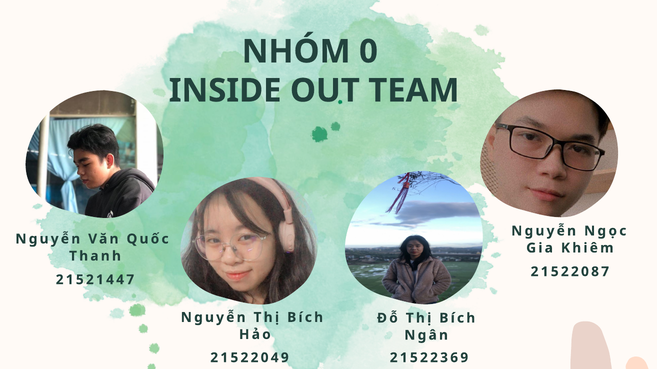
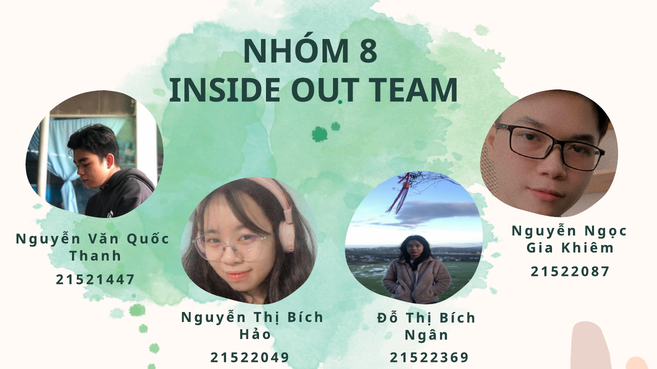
0: 0 -> 8 (368, 52)
